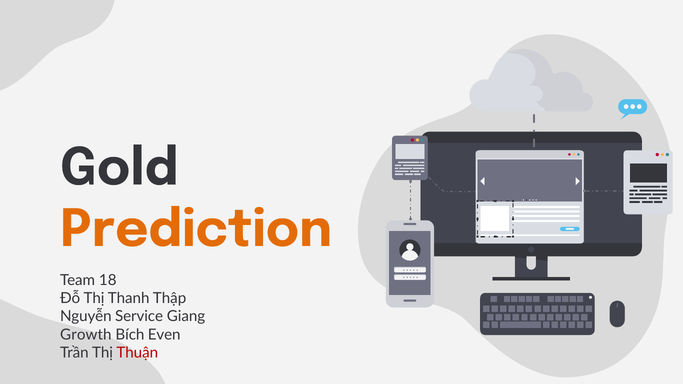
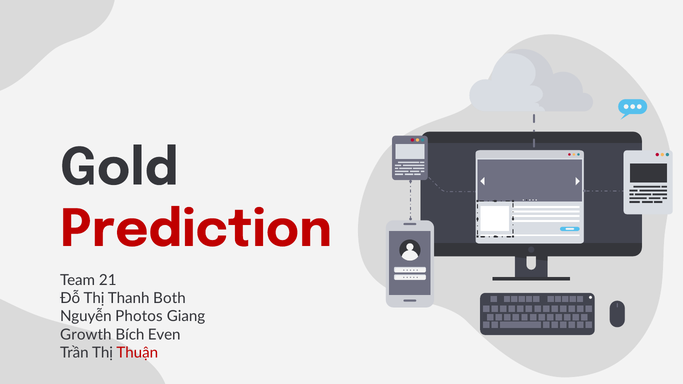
Prediction colour: orange -> red (196, 229)
18: 18 -> 21 (108, 280)
Thập: Thập -> Both (169, 298)
Service: Service -> Photos (139, 317)
